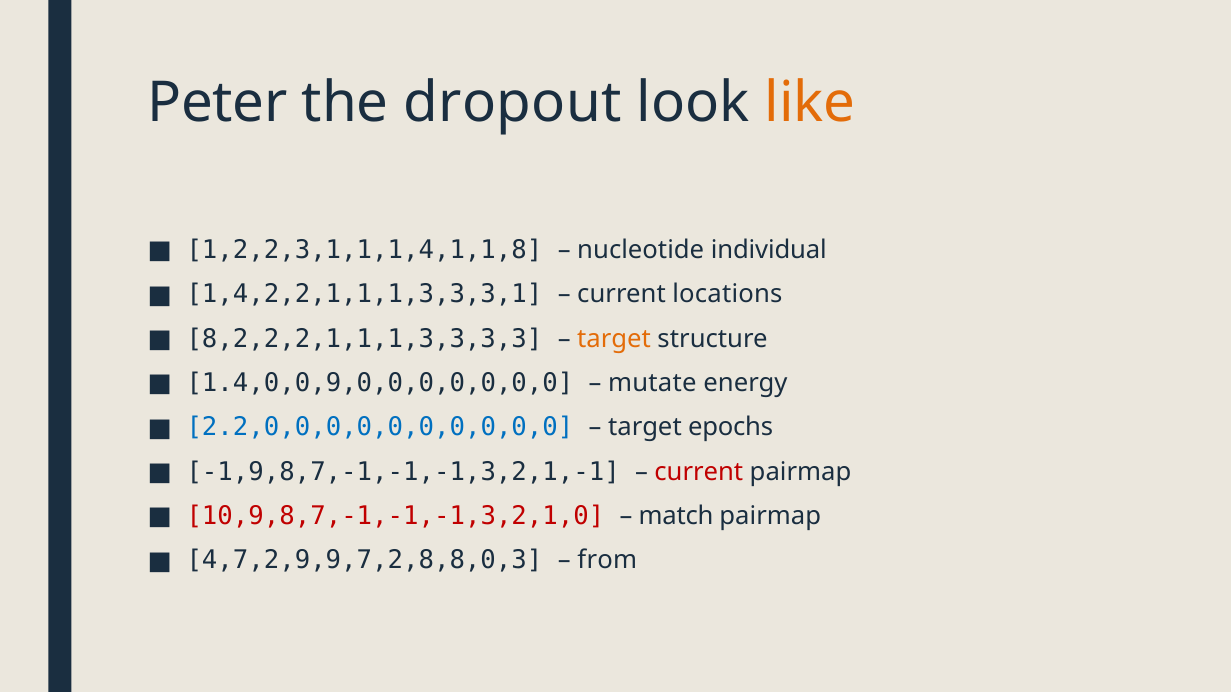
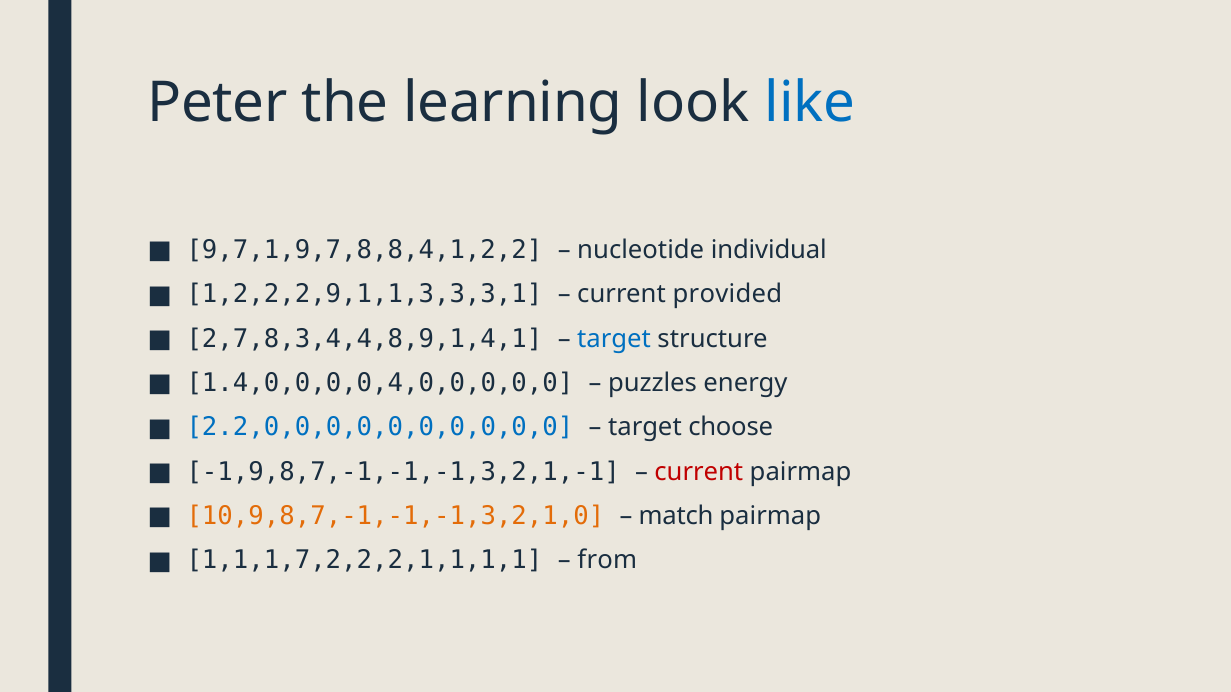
dropout: dropout -> learning (513, 103)
like colour: orange -> blue (810, 103)
1,2,2,3,1,1,1,4,1,1,8: 1,2,2,3,1,1,1,4,1,1,8 -> 9,7,1,9,7,8,8,4,1,2,2 (364, 250)
1,4,2,2,1,1,1,3,3,3,1: 1,4,2,2,1,1,1,3,3,3,1 -> 1,2,2,2,9,1,1,3,3,3,1 (364, 294)
locations: locations -> provided (727, 294)
8,2,2,2,1,1,1,3,3,3,3: 8,2,2,2,1,1,1,3,3,3,3 -> 2,7,8,3,4,4,8,9,1,4,1 (364, 339)
target colour: orange -> blue (614, 339)
1.4,0,0,9,0,0,0,0,0,0,0: 1.4,0,0,9,0,0,0,0,0,0,0 -> 1.4,0,0,0,0,4,0,0,0,0,0 (380, 383)
mutate: mutate -> puzzles (652, 383)
epochs: epochs -> choose (731, 427)
10,9,8,7,-1,-1,-1,3,2,1,0 colour: red -> orange (395, 516)
4,7,2,9,9,7,2,8,8,0,3: 4,7,2,9,9,7,2,8,8,0,3 -> 1,1,1,7,2,2,2,1,1,1,1 (364, 561)
